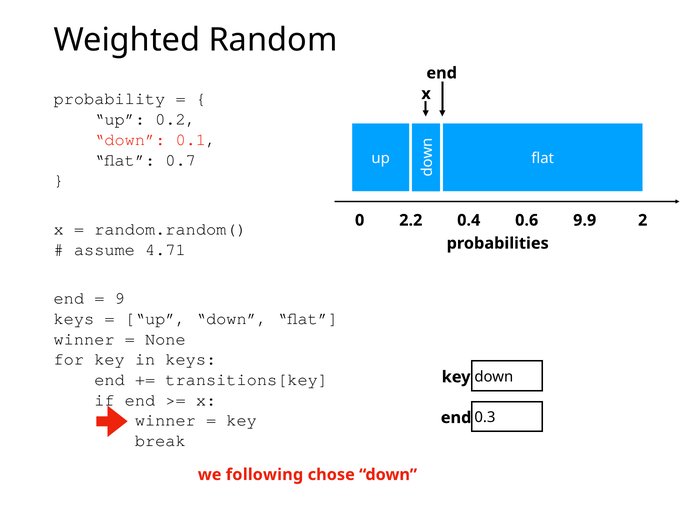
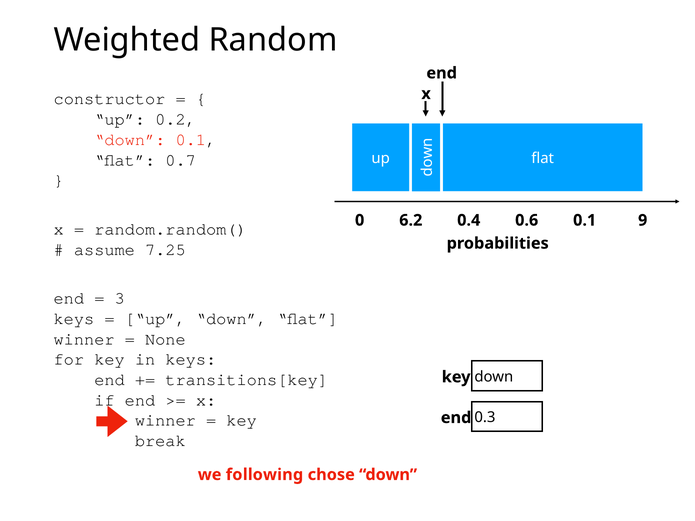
probability: probability -> constructor (110, 99)
2.2: 2.2 -> 6.2 (411, 220)
0.6 9.9: 9.9 -> 0.1 (585, 220)
2: 2 -> 9 (643, 220)
4.71: 4.71 -> 7.25 (165, 250)
9: 9 -> 3 (120, 298)
